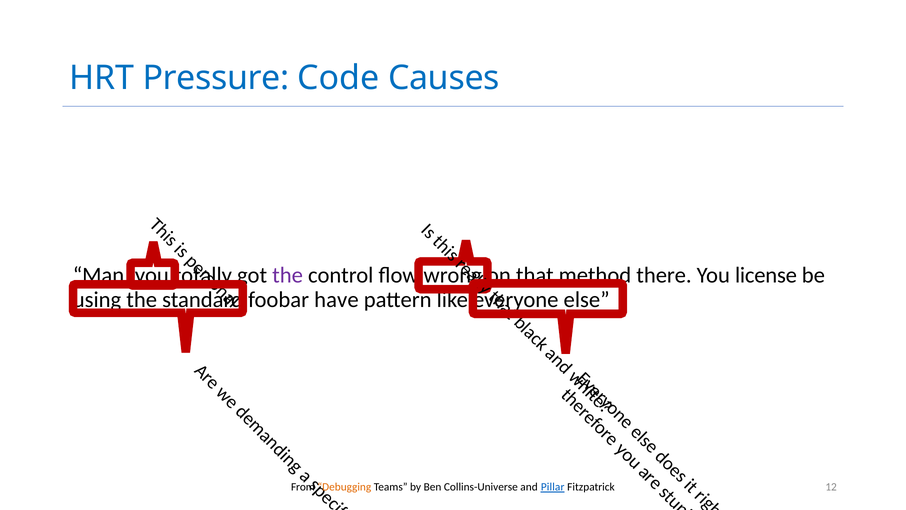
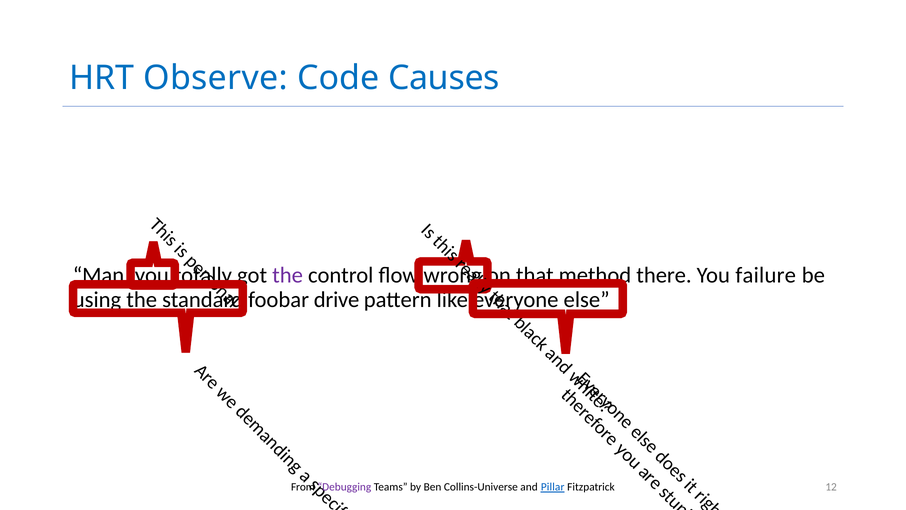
Pressure: Pressure -> Observe (216, 78)
license: license -> failure (766, 275)
have: have -> drive (337, 299)
Debugging colour: orange -> purple (344, 487)
